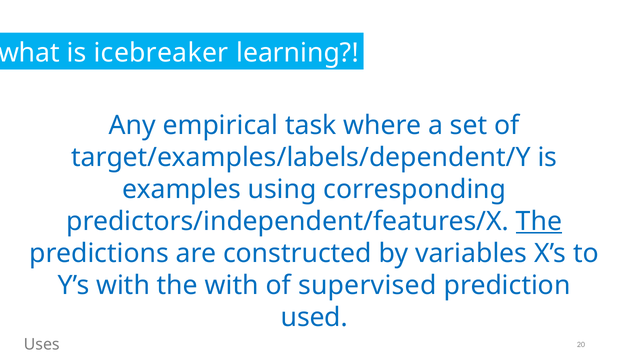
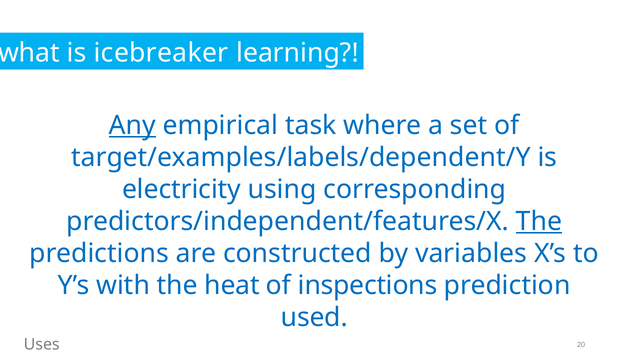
Any underline: none -> present (132, 125)
examples: examples -> electricity (181, 189)
the with: with -> heat (232, 285)
supervised: supervised -> inspections (368, 285)
